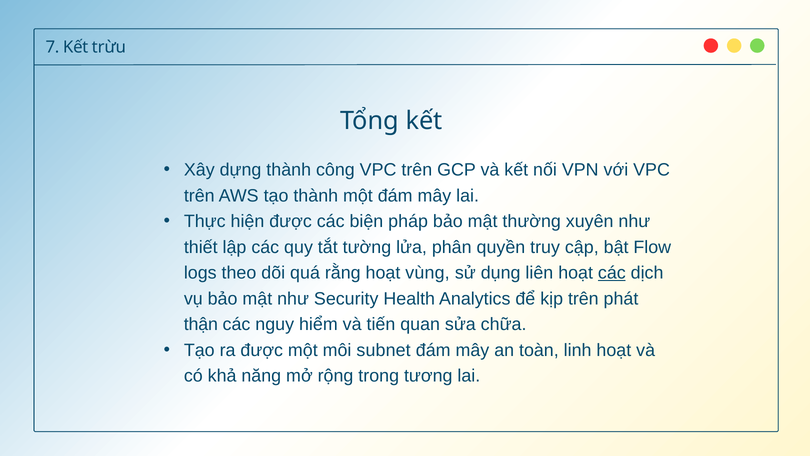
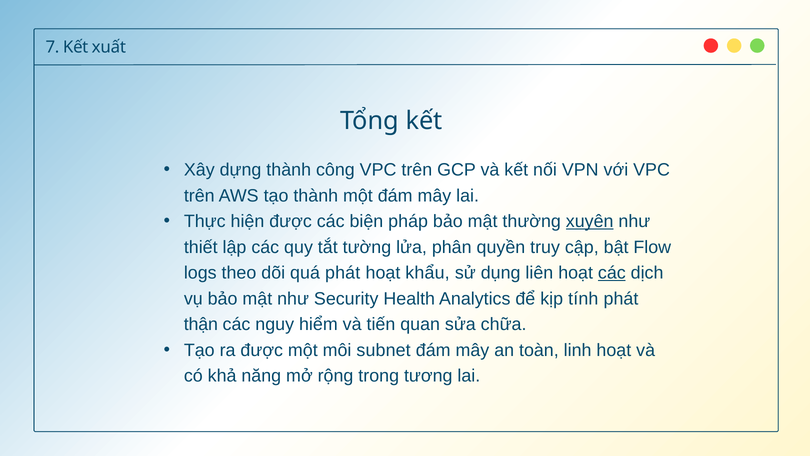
trừu: trừu -> xuất (109, 47)
xuyên underline: none -> present (590, 221)
quá rằng: rằng -> phát (343, 273)
vùng: vùng -> khẩu (428, 273)
kịp trên: trên -> tính (583, 298)
